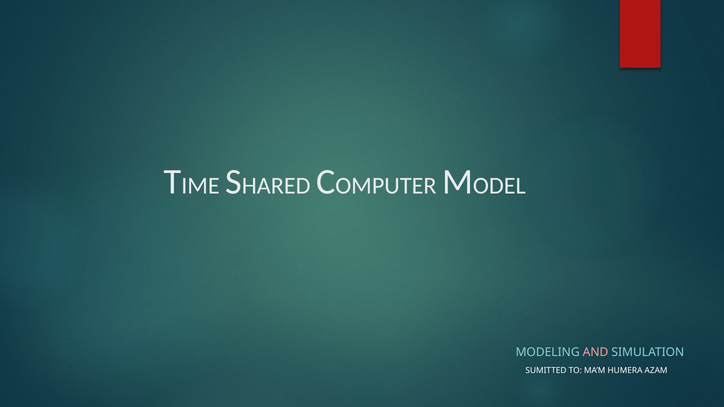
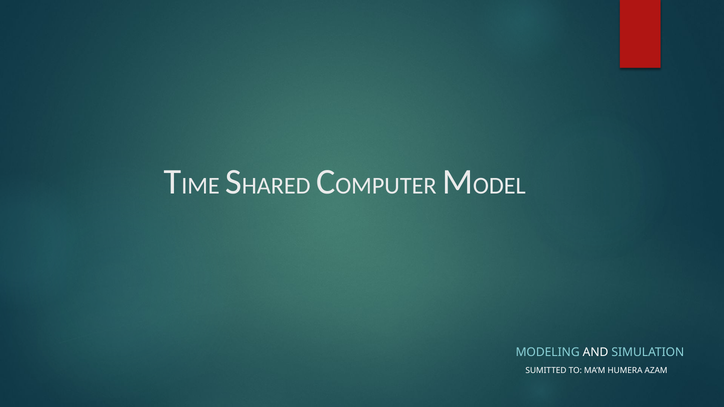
AND colour: pink -> white (596, 352)
